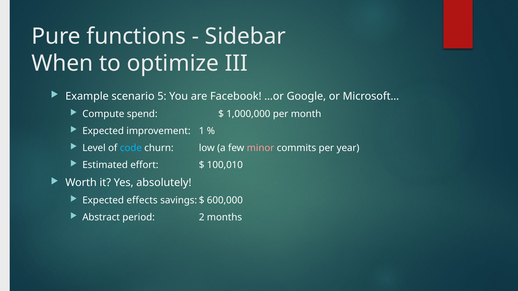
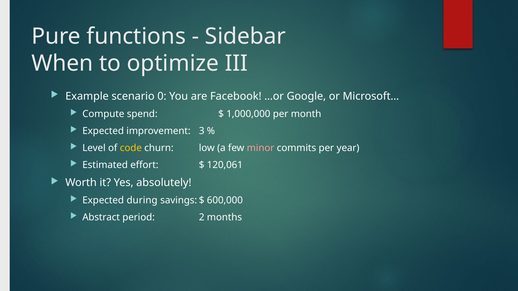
5: 5 -> 0 (162, 96)
1: 1 -> 3 (202, 131)
code colour: light blue -> yellow (131, 148)
100,010: 100,010 -> 120,061 (225, 165)
effects: effects -> during (142, 201)
